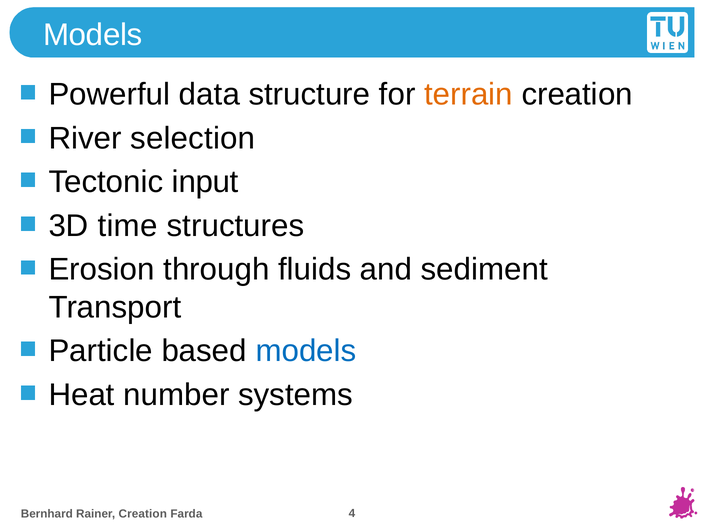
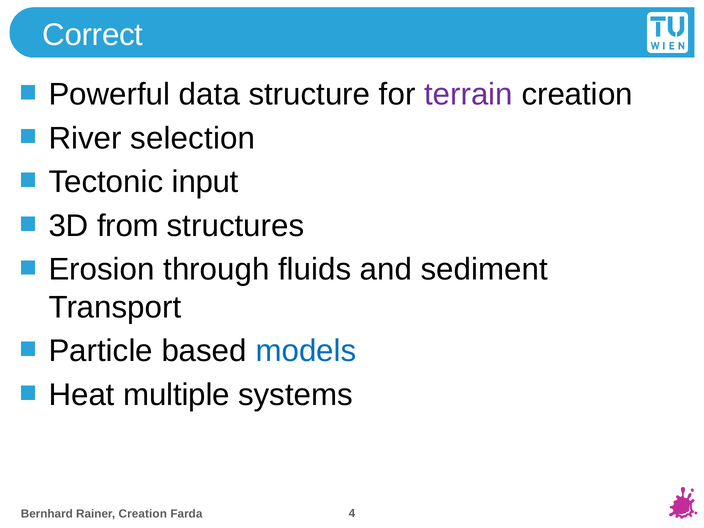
Models: Models -> Correct (93, 35)
terrain colour: orange -> purple (468, 94)
time: time -> from (128, 226)
number: number -> multiple (177, 395)
